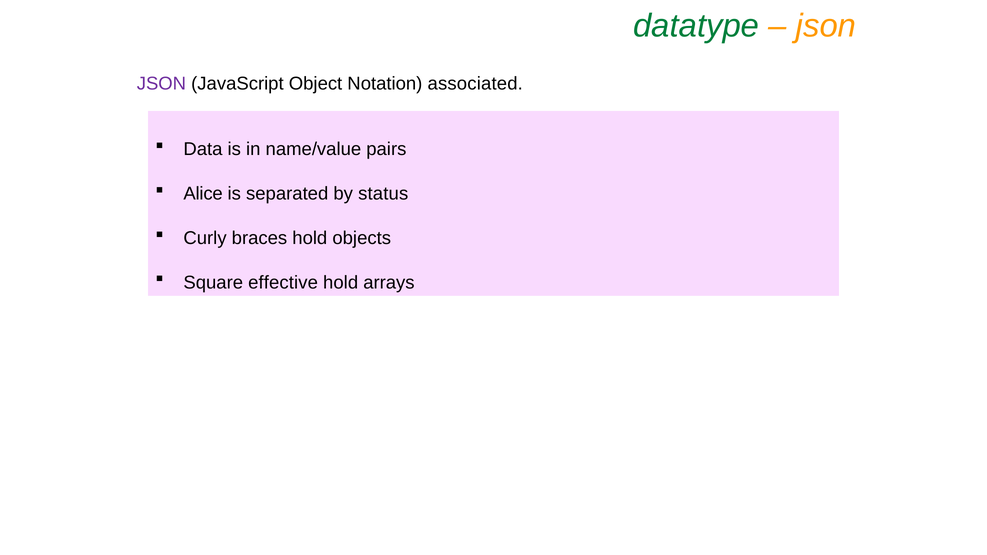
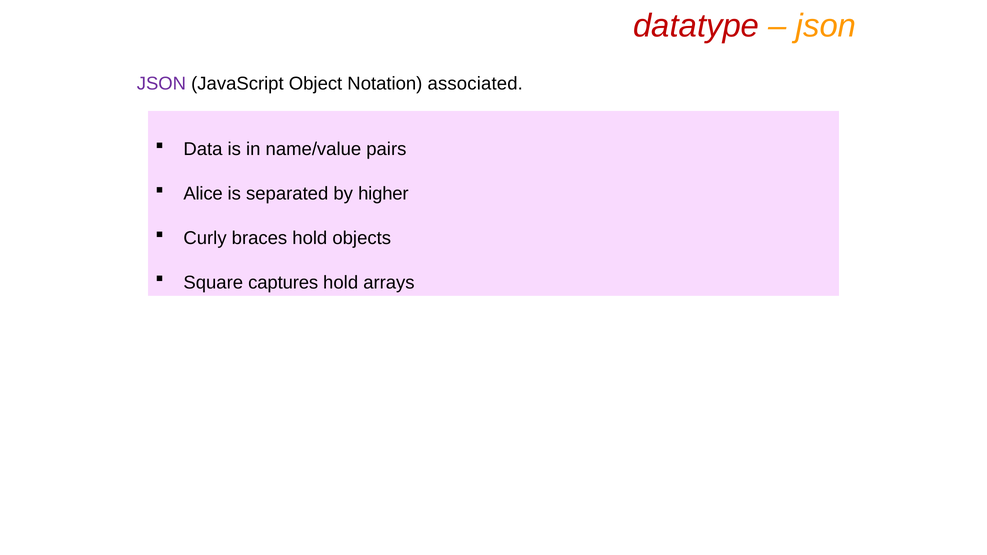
datatype colour: green -> red (696, 26)
status: status -> higher (383, 194)
effective: effective -> captures (283, 283)
